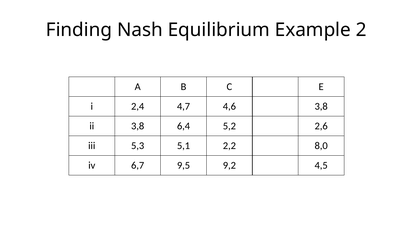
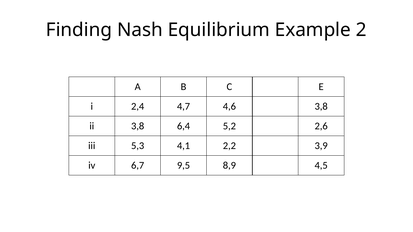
5,1: 5,1 -> 4,1 (184, 146)
8,0: 8,0 -> 3,9 (321, 146)
9,2: 9,2 -> 8,9 (229, 166)
